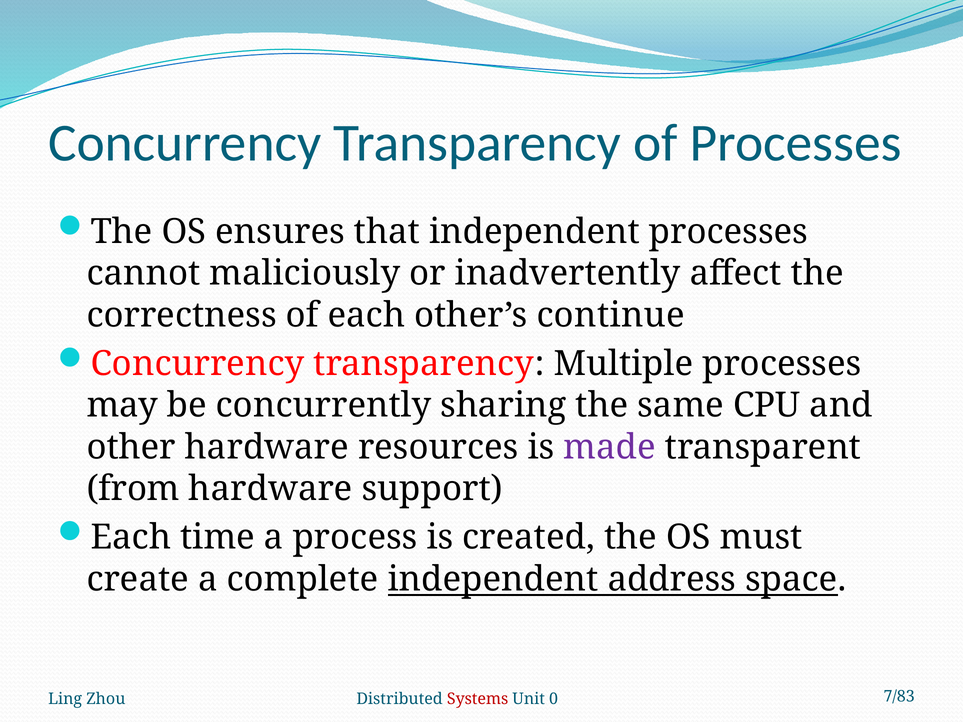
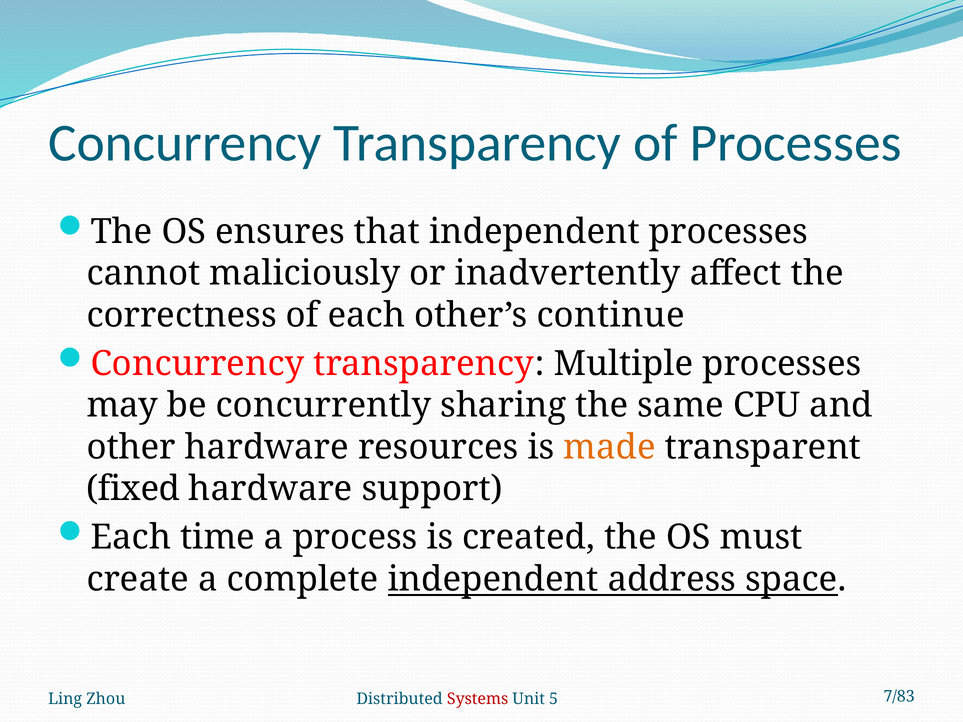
made colour: purple -> orange (610, 447)
from: from -> fixed (133, 489)
0: 0 -> 5 (554, 699)
